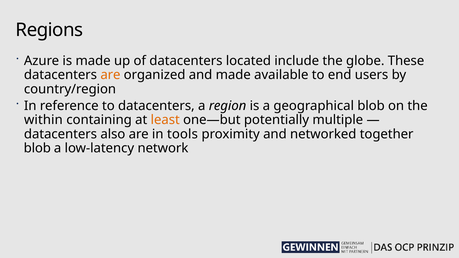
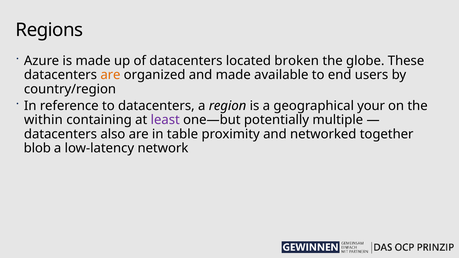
include: include -> broken (297, 61)
geographical blob: blob -> your (371, 106)
least colour: orange -> purple (165, 120)
tools: tools -> table (182, 134)
